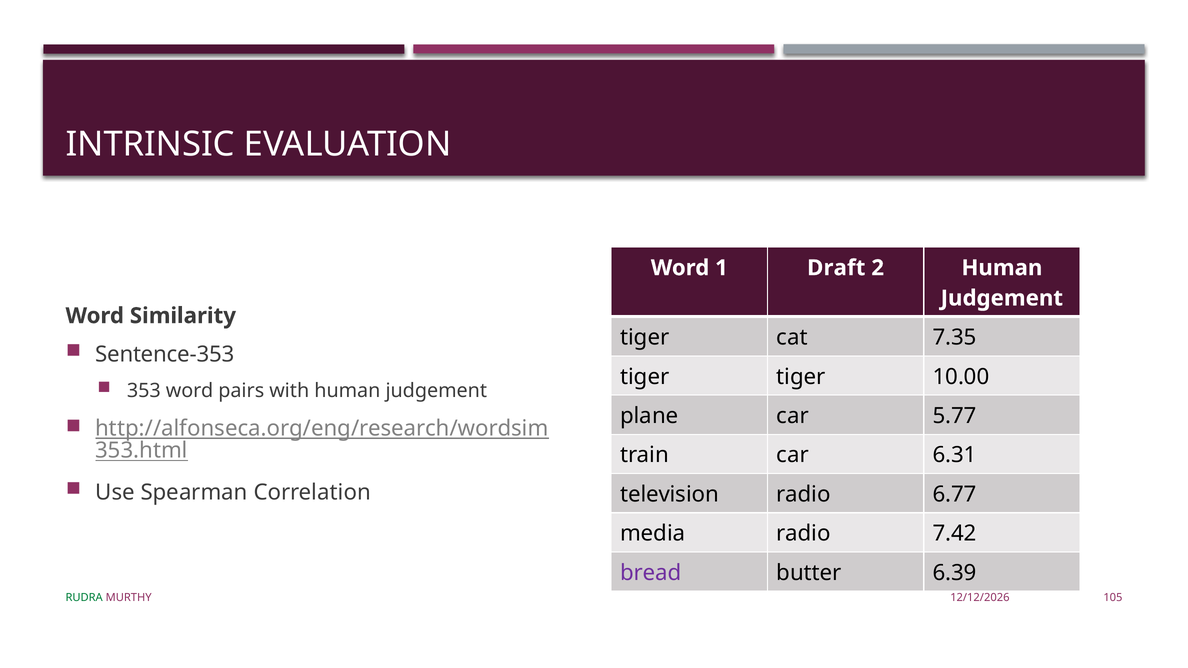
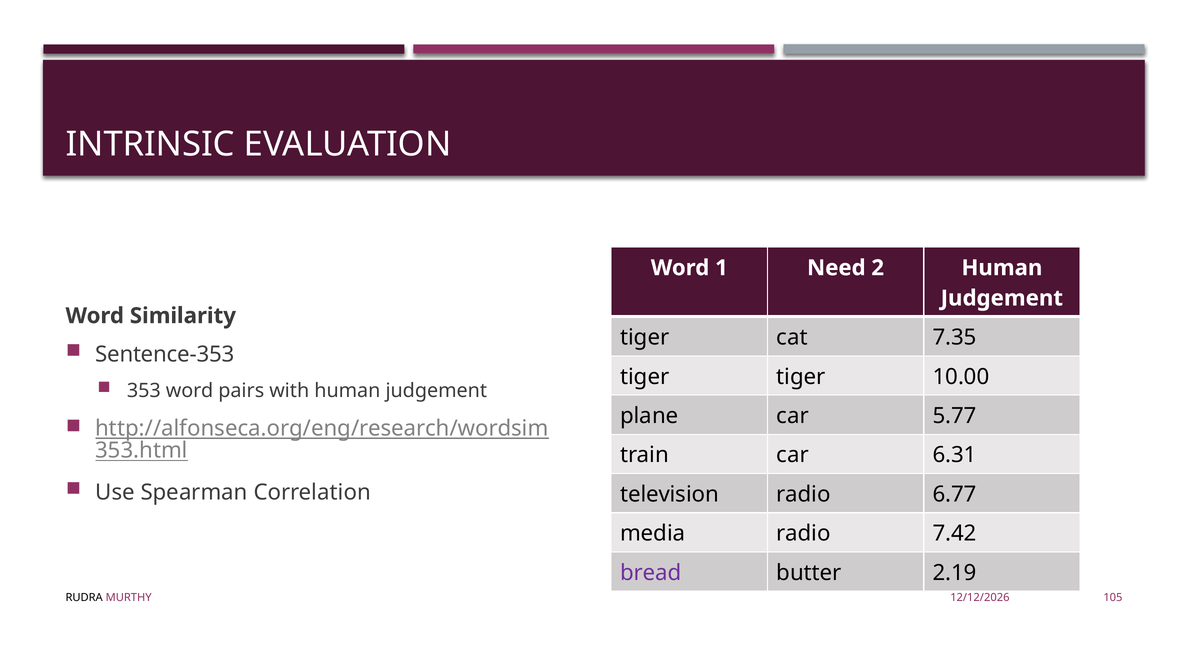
Draft: Draft -> Need (836, 268)
6.39: 6.39 -> 2.19 (955, 573)
RUDRA colour: green -> black (84, 598)
